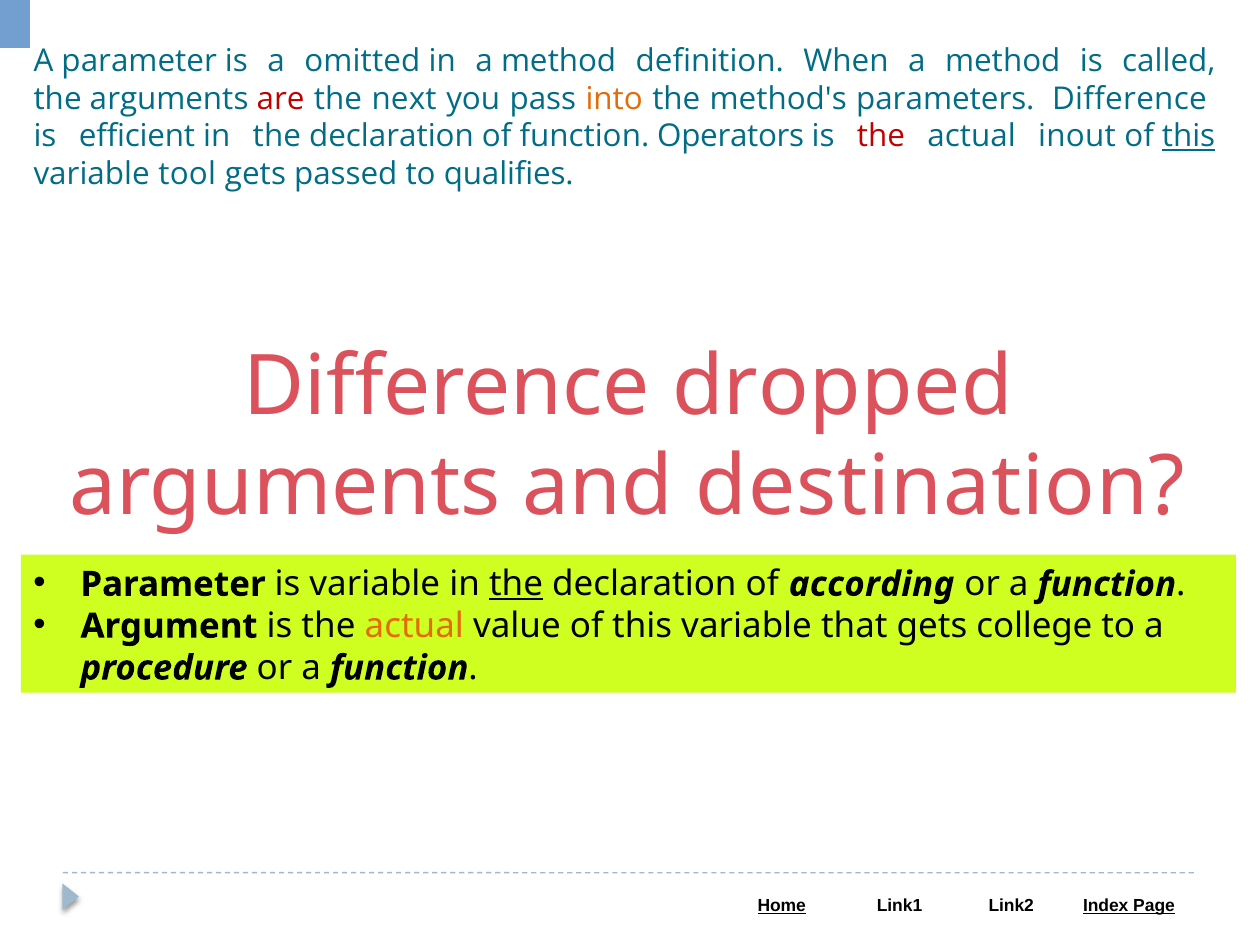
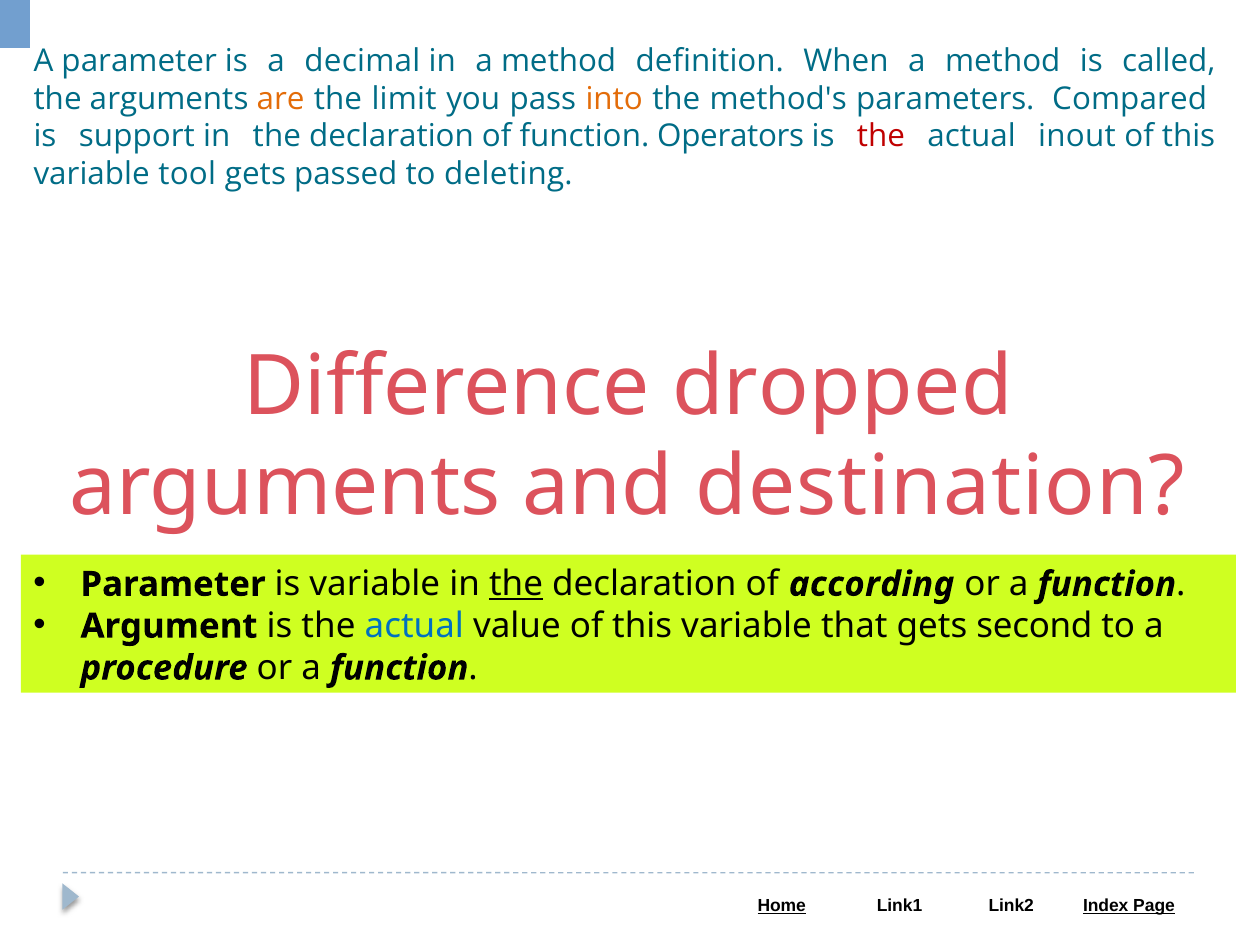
omitted: omitted -> decimal (362, 61)
are colour: red -> orange (281, 99)
next: next -> limit (404, 99)
parameters Difference: Difference -> Compared (1130, 99)
efficient: efficient -> support (137, 137)
this underline: present -> none (1189, 137)
qualifies: qualifies -> deleting (508, 174)
actual colour: orange -> blue (414, 627)
college: college -> second (1034, 627)
